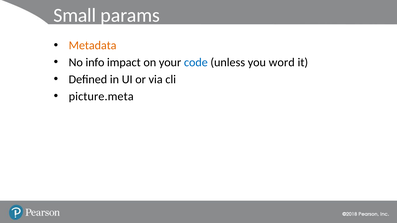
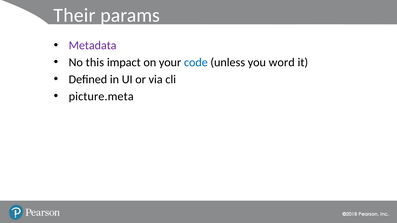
Small: Small -> Their (75, 15)
Metadata colour: orange -> purple (93, 45)
info: info -> this (95, 62)
